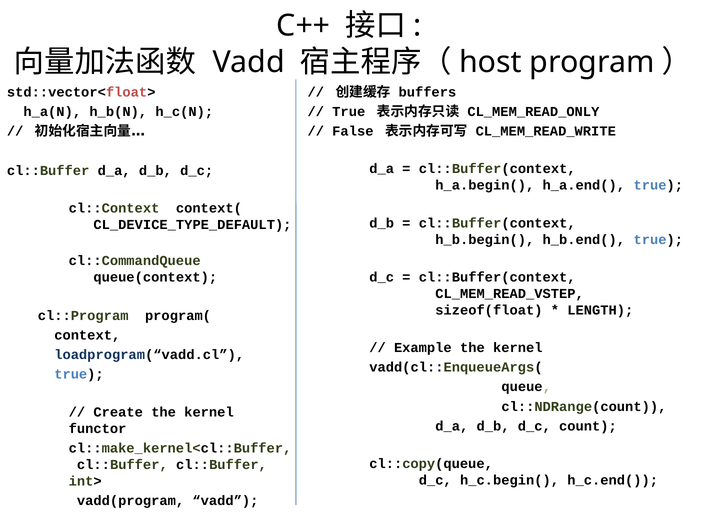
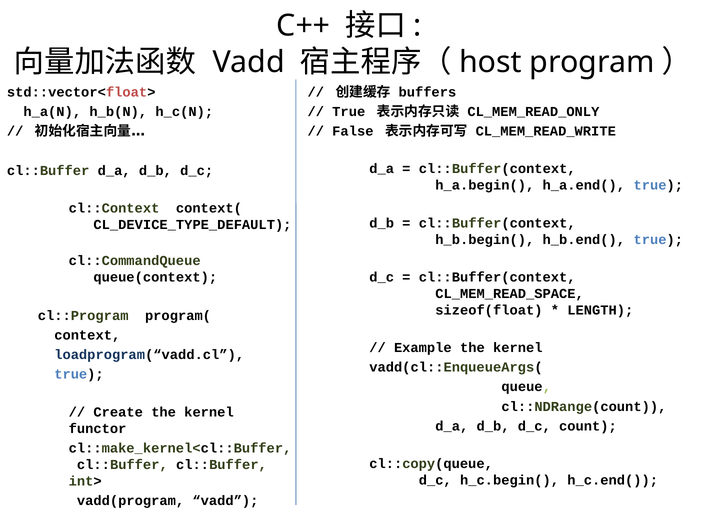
CL_MEM_READ_VSTEP: CL_MEM_READ_VSTEP -> CL_MEM_READ_SPACE (510, 294)
